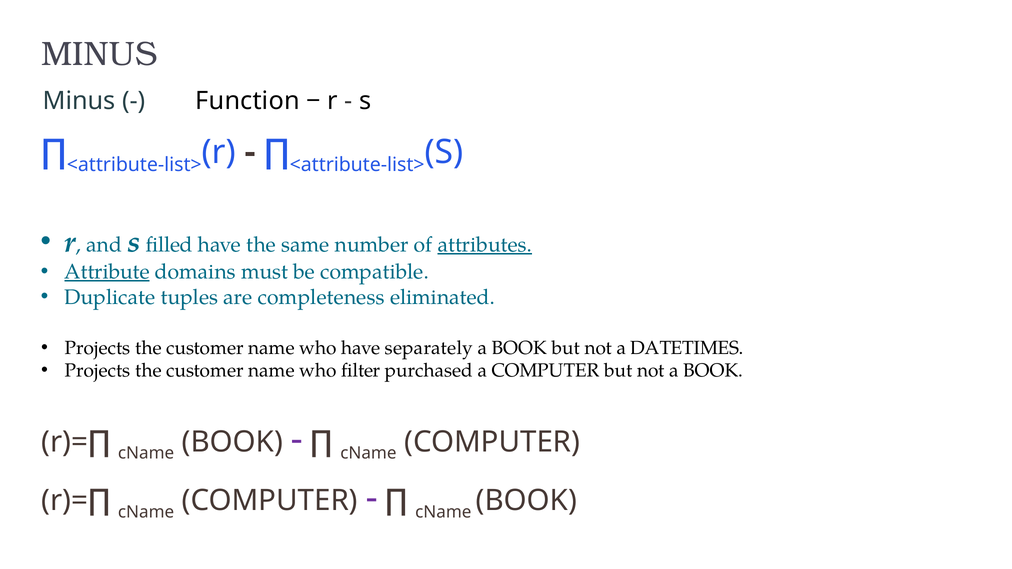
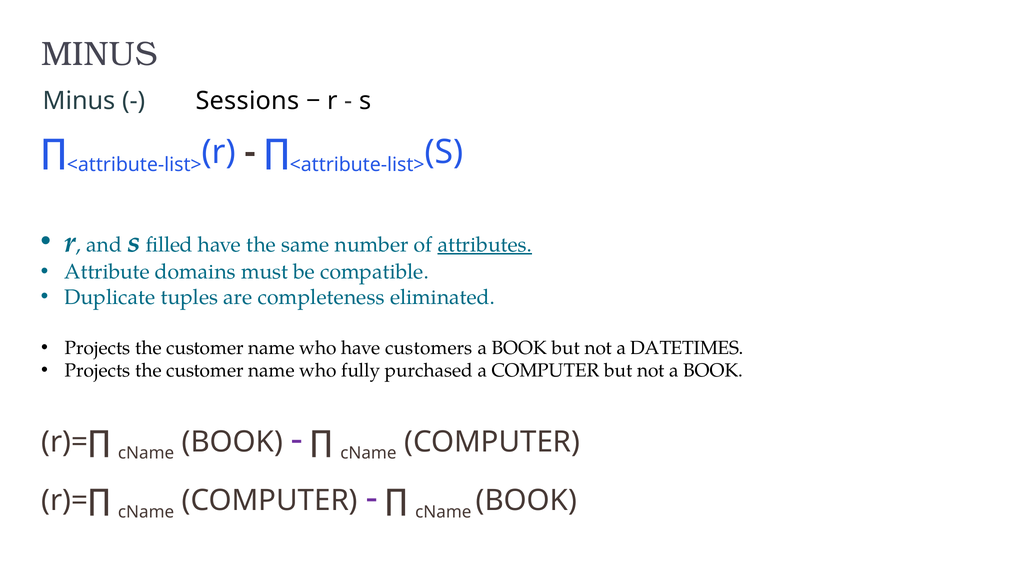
Function: Function -> Sessions (248, 101)
Attribute underline: present -> none (107, 272)
separately: separately -> customers (429, 348)
filter: filter -> fully (361, 371)
